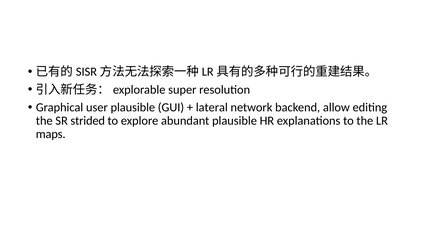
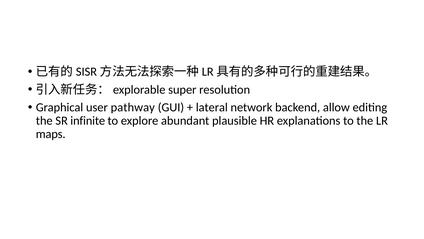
user plausible: plausible -> pathway (133, 107)
strided: strided -> infinite (88, 121)
